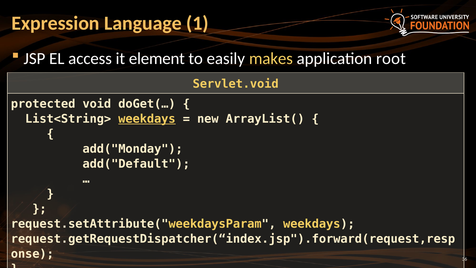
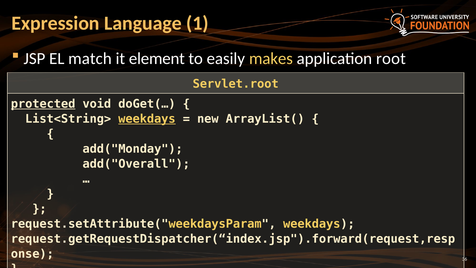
access: access -> match (90, 59)
Servlet.void: Servlet.void -> Servlet.root (236, 84)
protected underline: none -> present (43, 104)
add("Default: add("Default -> add("Overall (136, 164)
